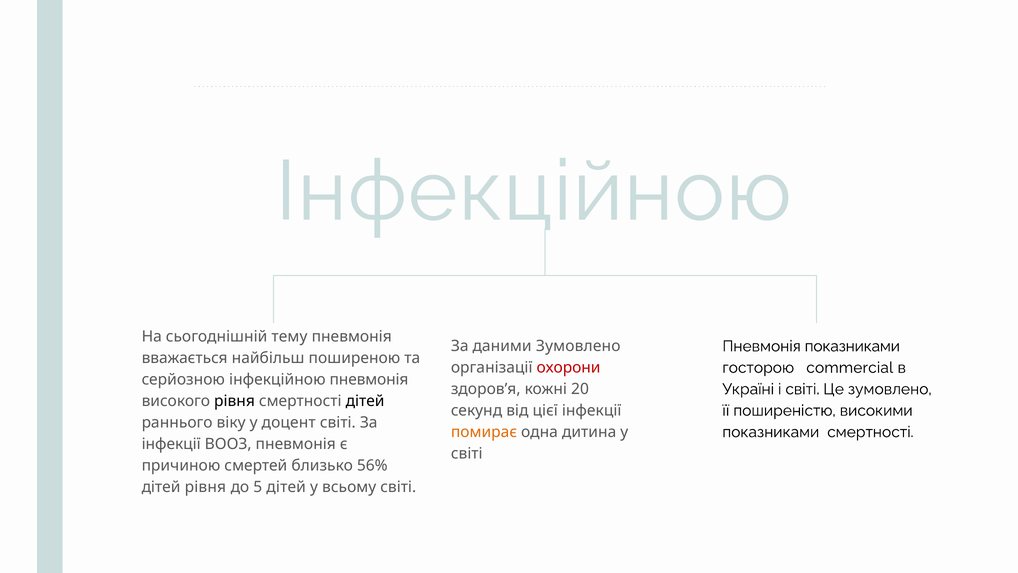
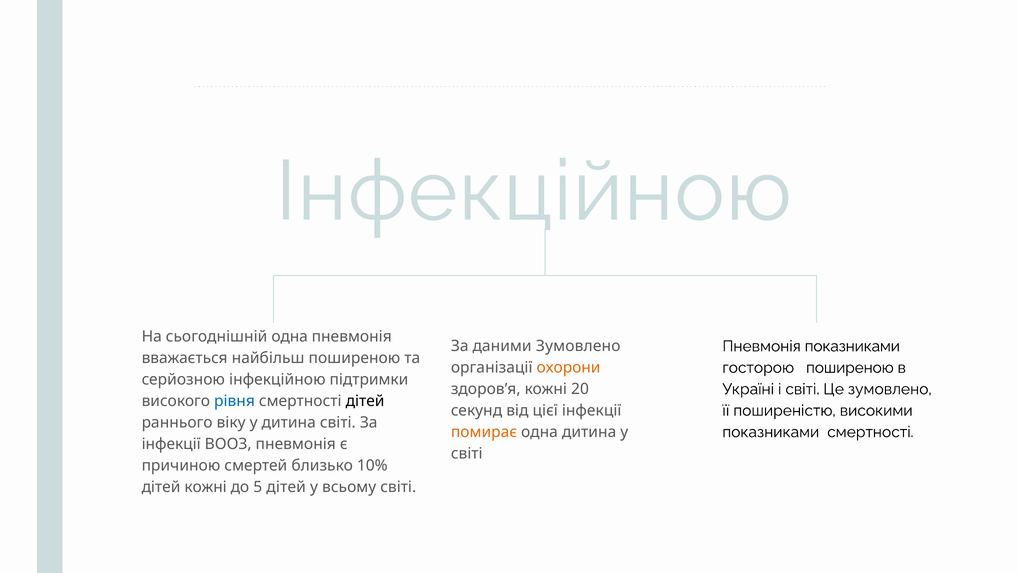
сьогоднішній тему: тему -> одна (290, 337)
госторою commercial: commercial -> поширеною (850, 367)
охорони colour: red -> orange (569, 367)
інфекційною пневмонія: пневмонія -> підтримки (369, 379)
рівня colour: black -> blue (234, 401)
у доцент: доцент -> дитина (289, 422)
56%: 56% -> 10% (372, 465)
дітей рівня: рівня -> кожні (206, 487)
